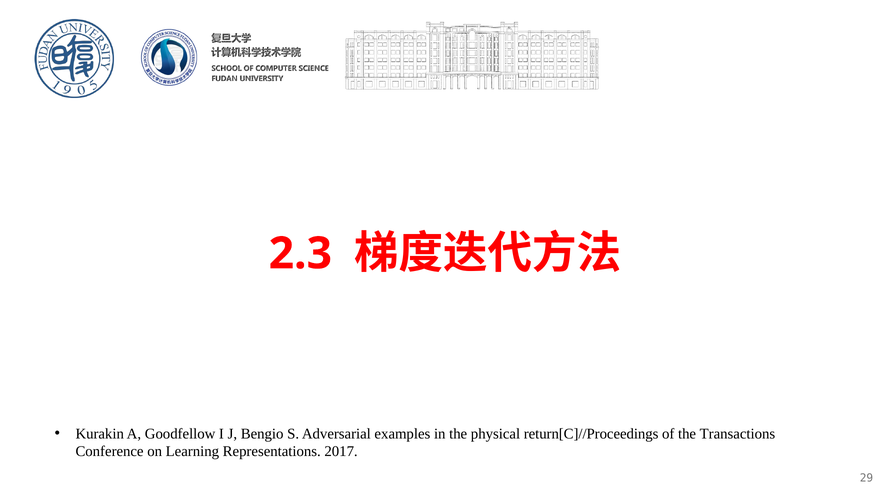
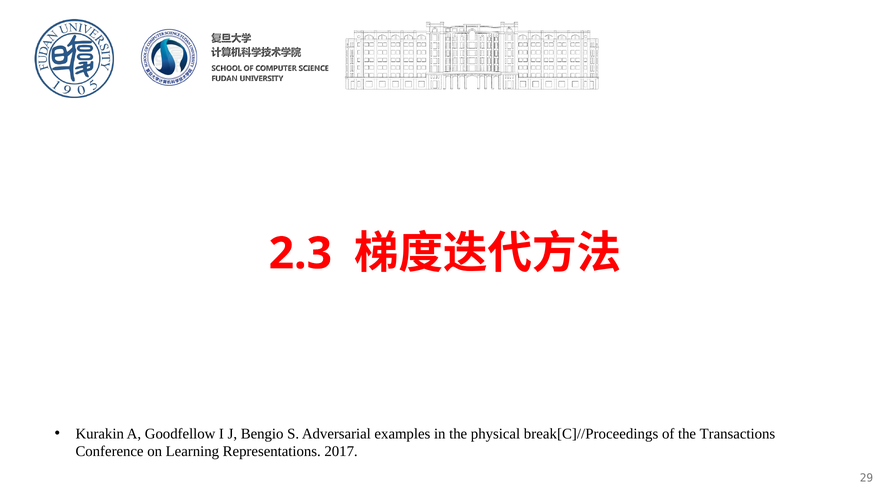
return[C]//Proceedings: return[C]//Proceedings -> break[C]//Proceedings (591, 433)
